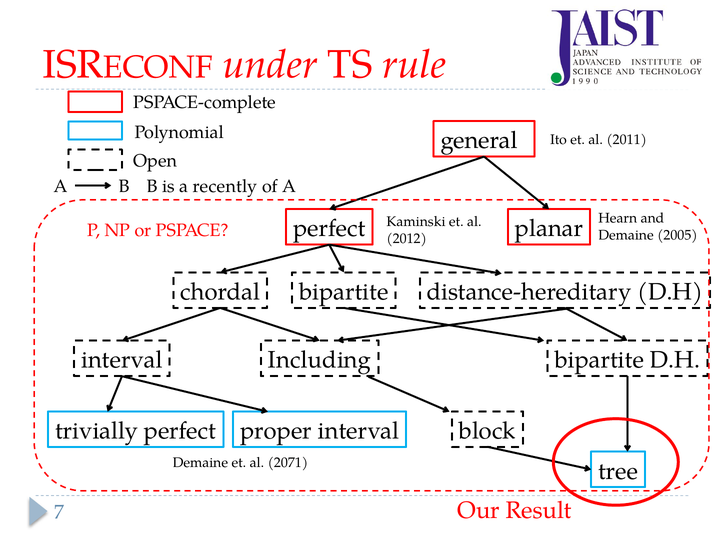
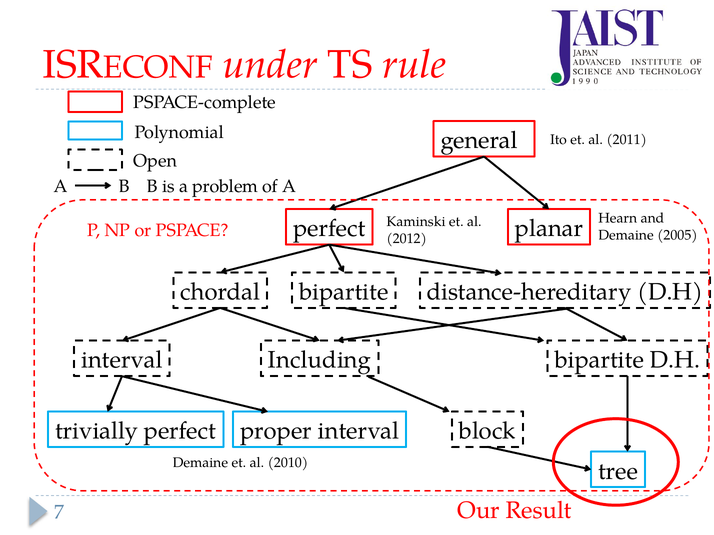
recently: recently -> problem (225, 187)
2071: 2071 -> 2010 (288, 463)
